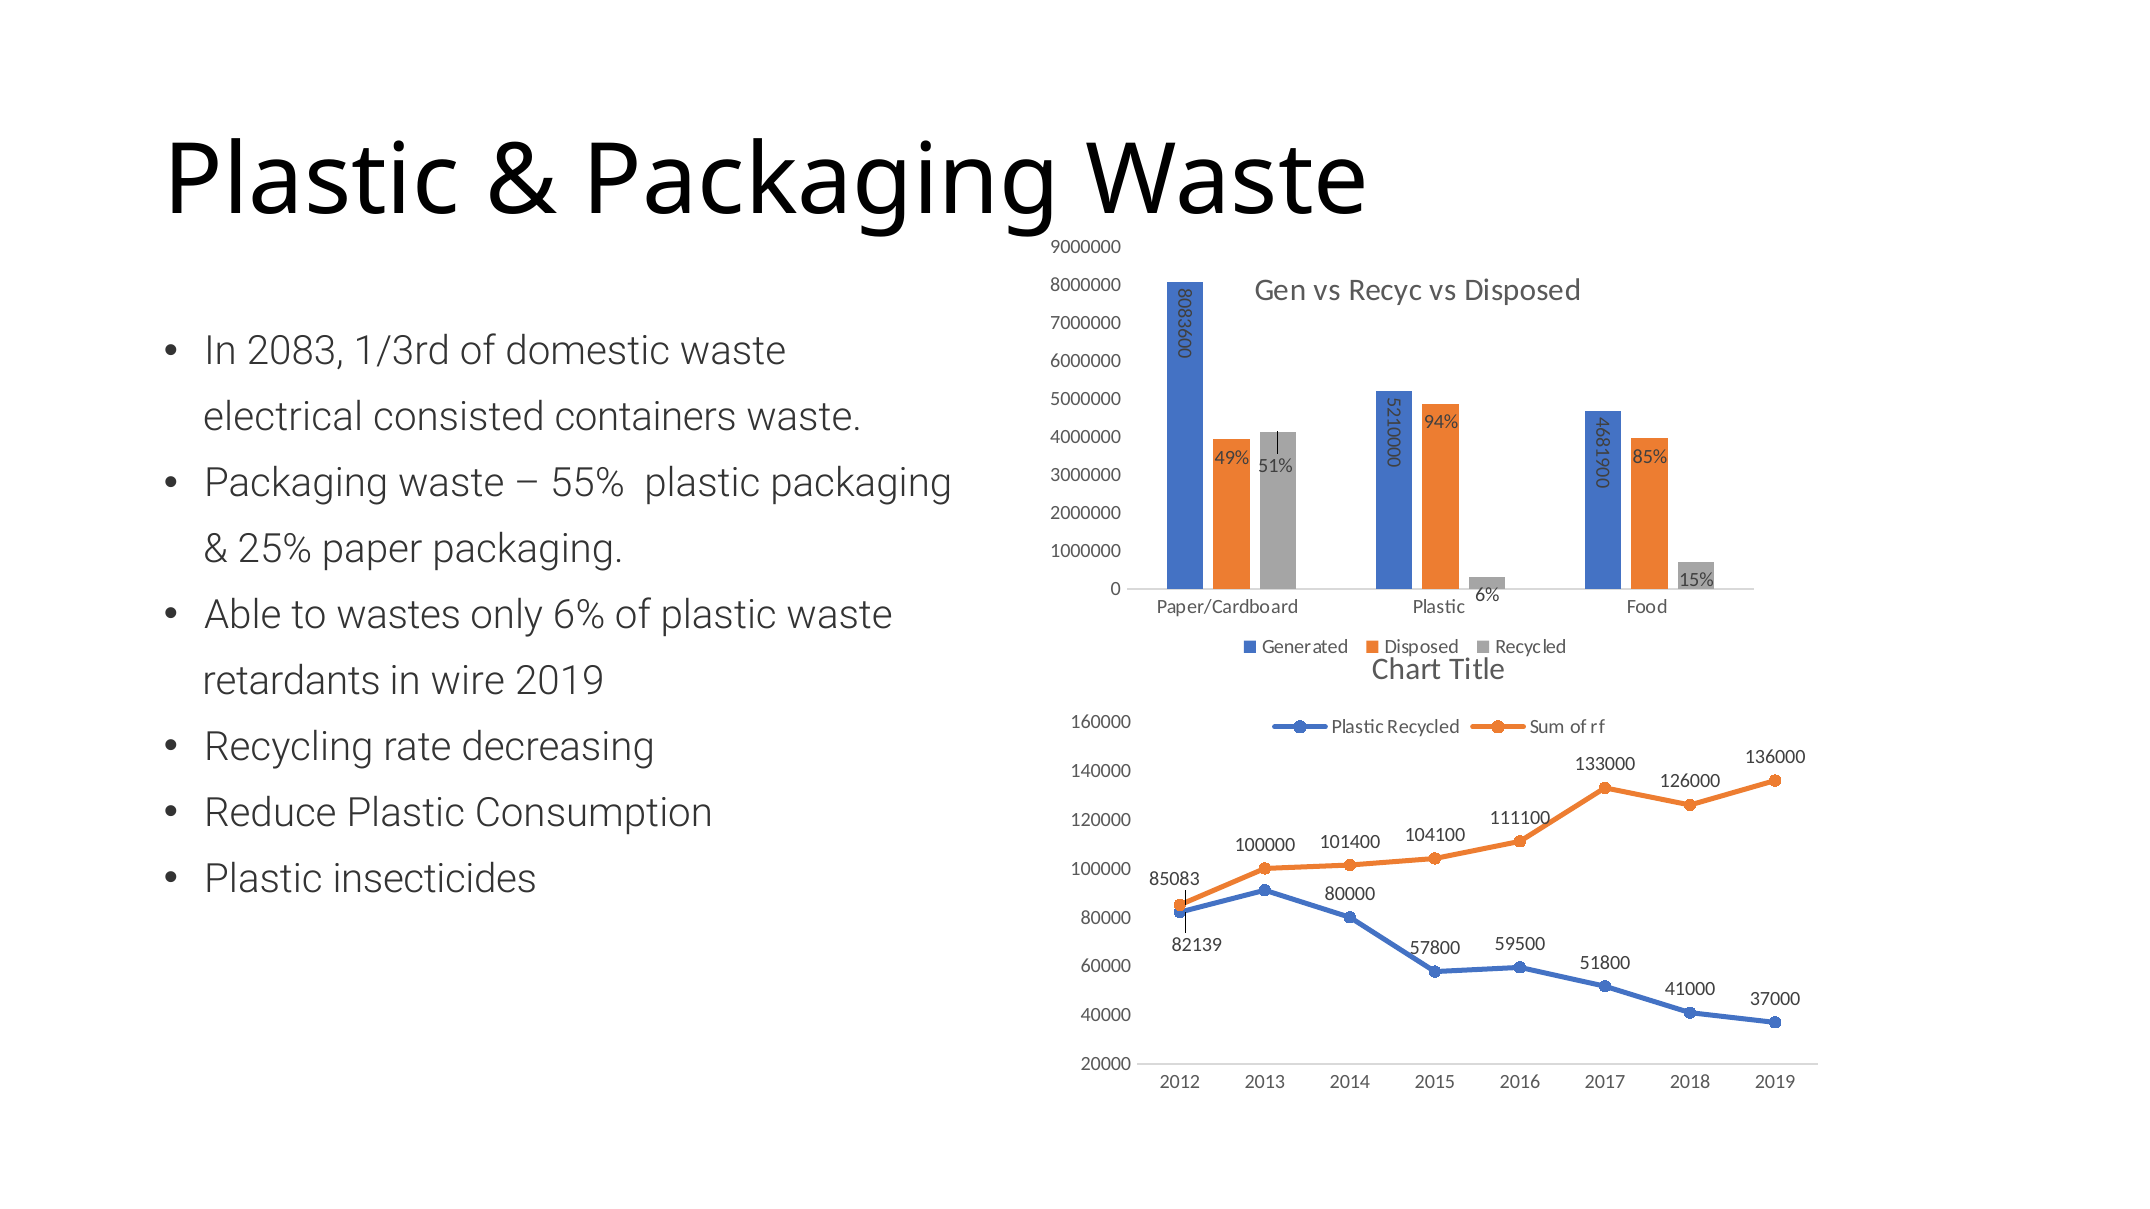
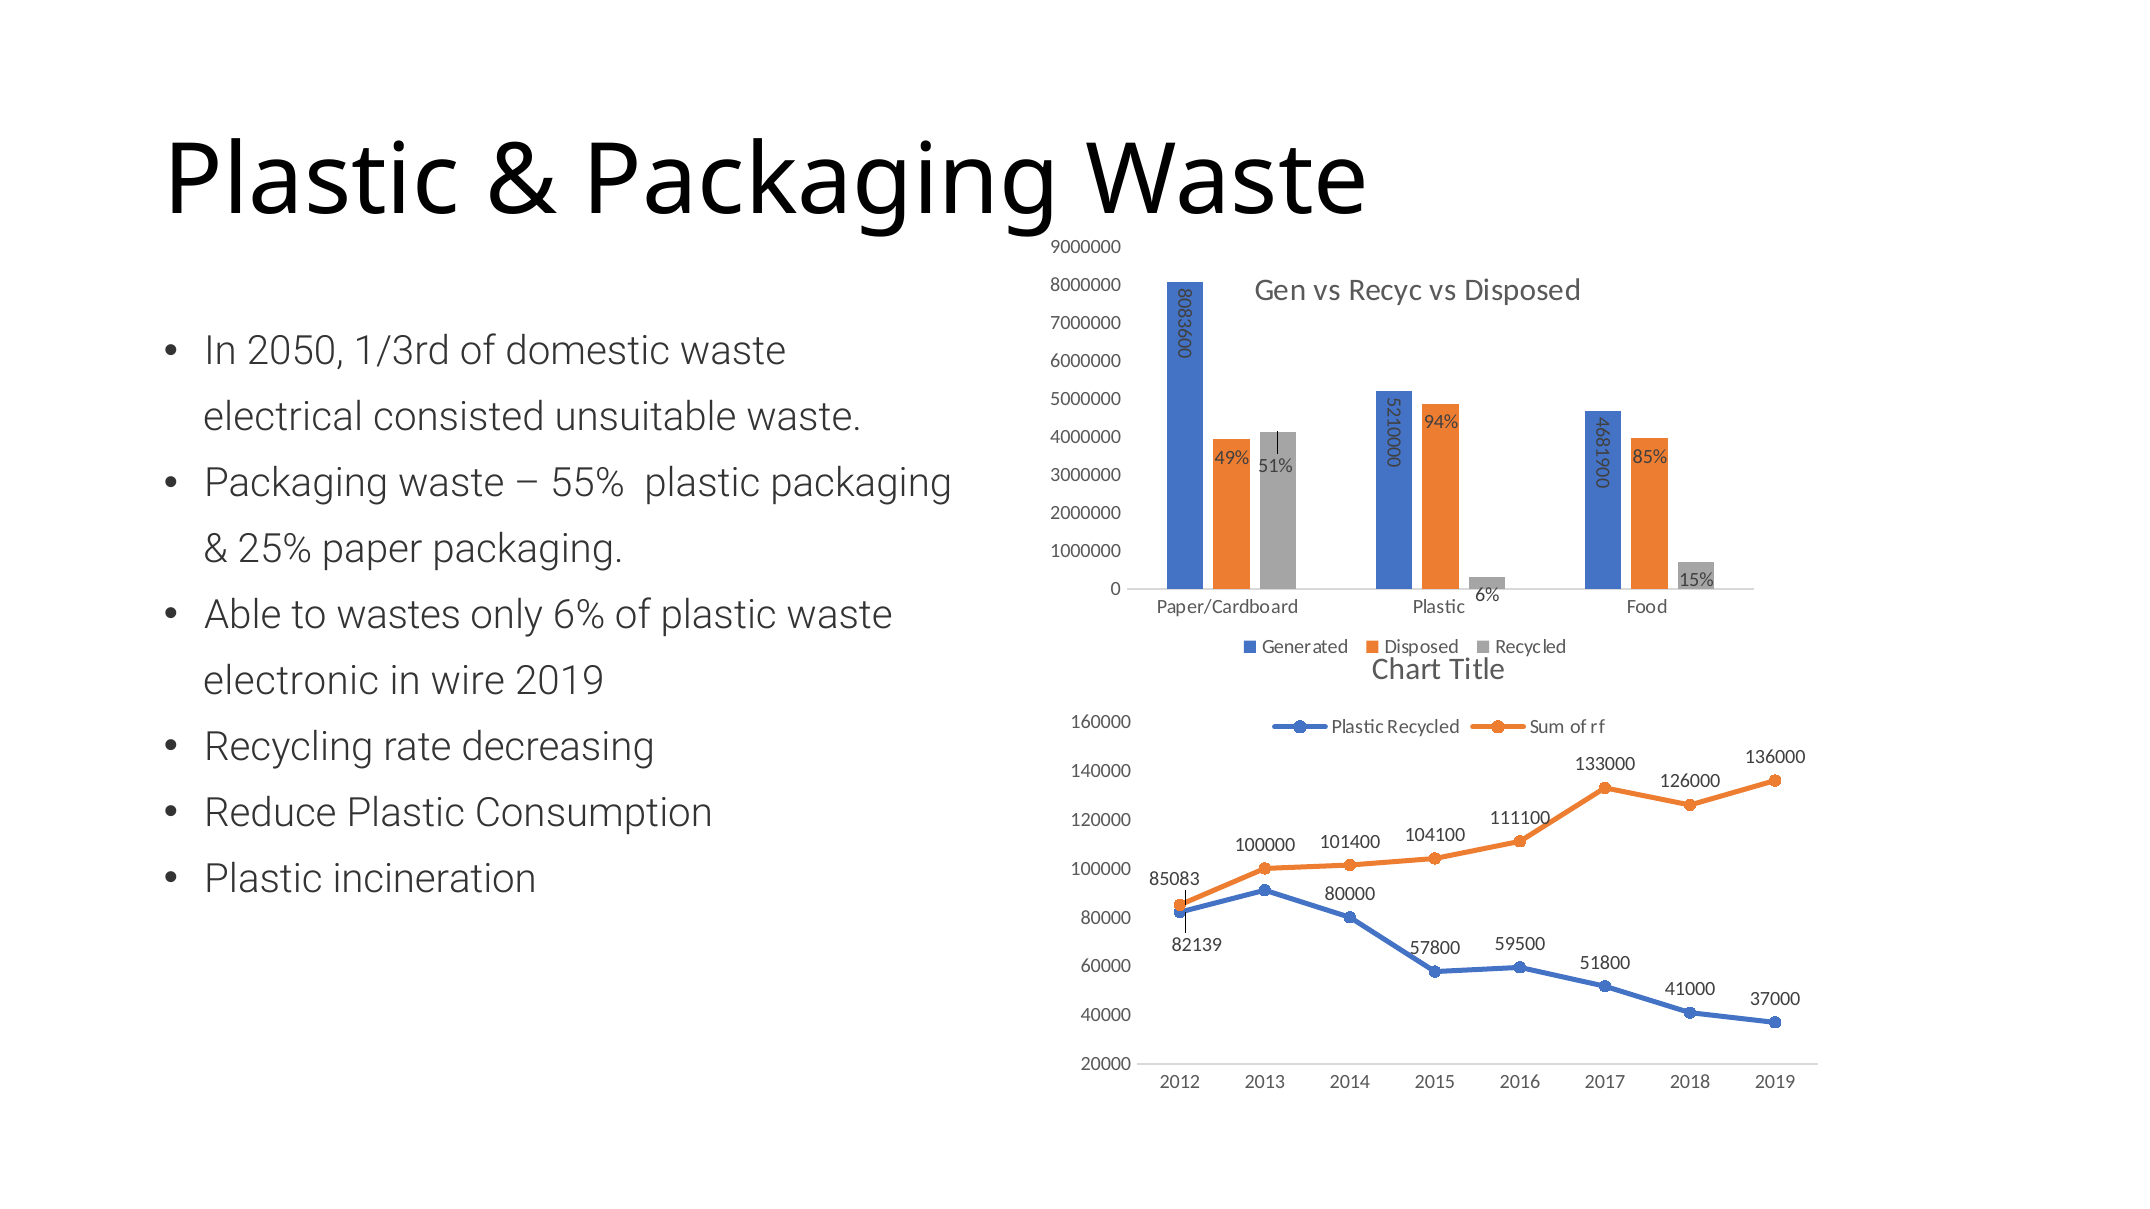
2083: 2083 -> 2050 (295, 352)
containers: containers -> unsuitable (646, 417)
retardants: retardants -> electronic (291, 681)
insecticides: insecticides -> incineration (435, 879)
